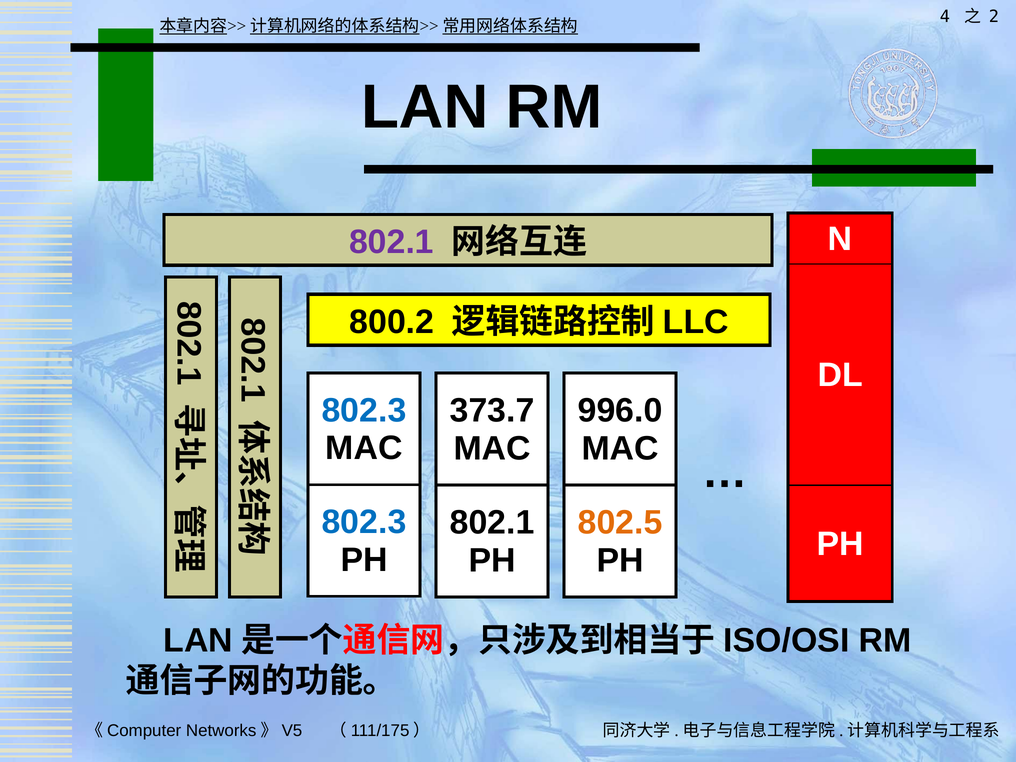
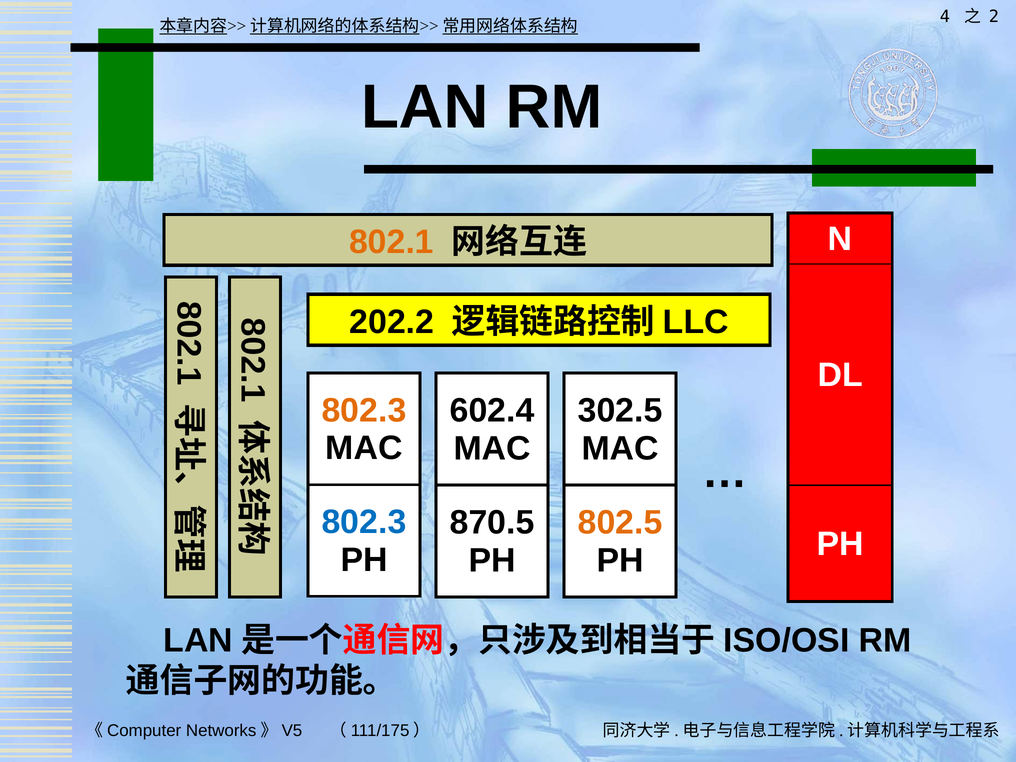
802.1 colour: purple -> orange (391, 242)
800.2: 800.2 -> 202.2 (392, 322)
802.3 colour: blue -> orange (364, 410)
373.7: 373.7 -> 602.4 (492, 411)
996.0: 996.0 -> 302.5 (620, 411)
802.1: 802.1 -> 870.5 (492, 523)
